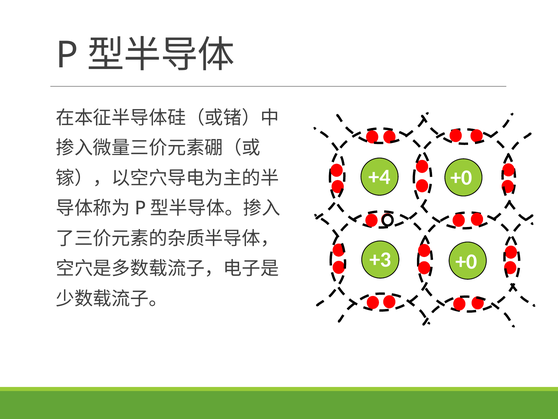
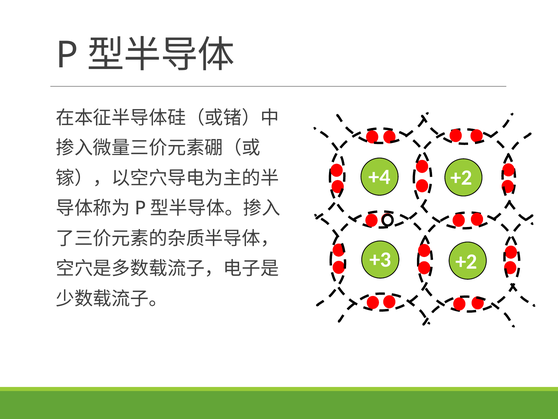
+4 +0: +0 -> +2 (461, 177)
+3 +0: +0 -> +2 (466, 261)
